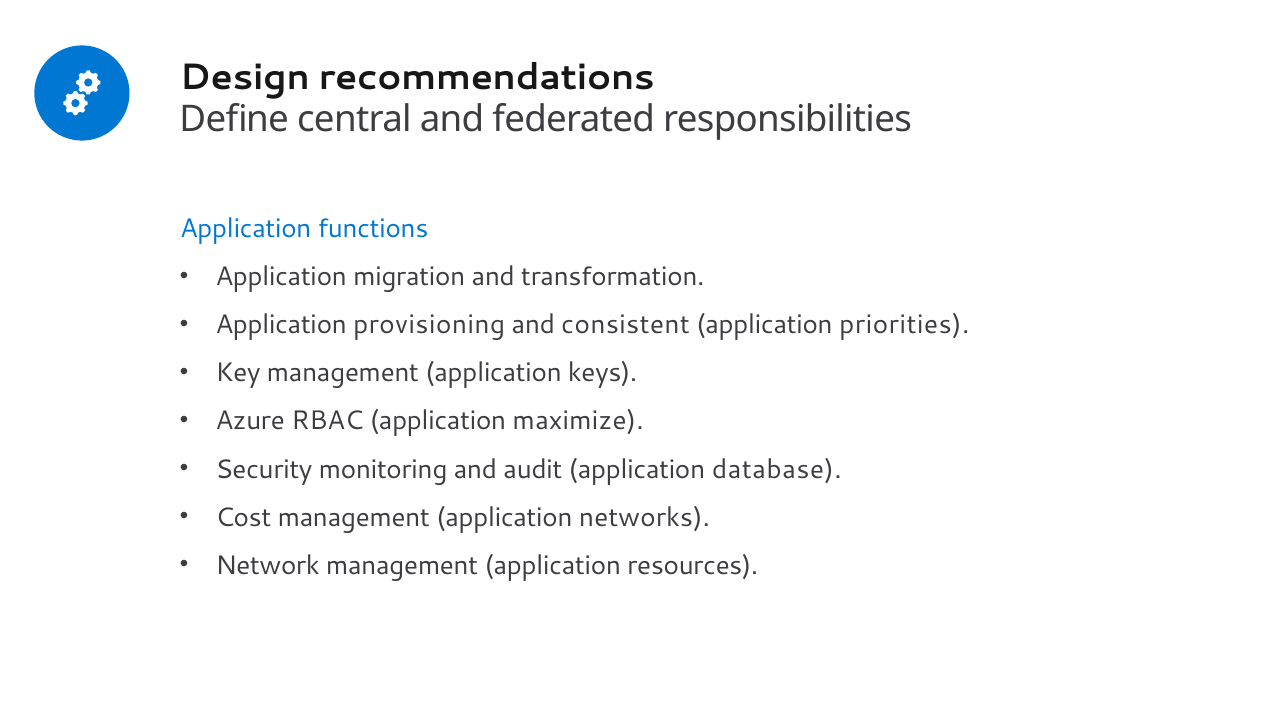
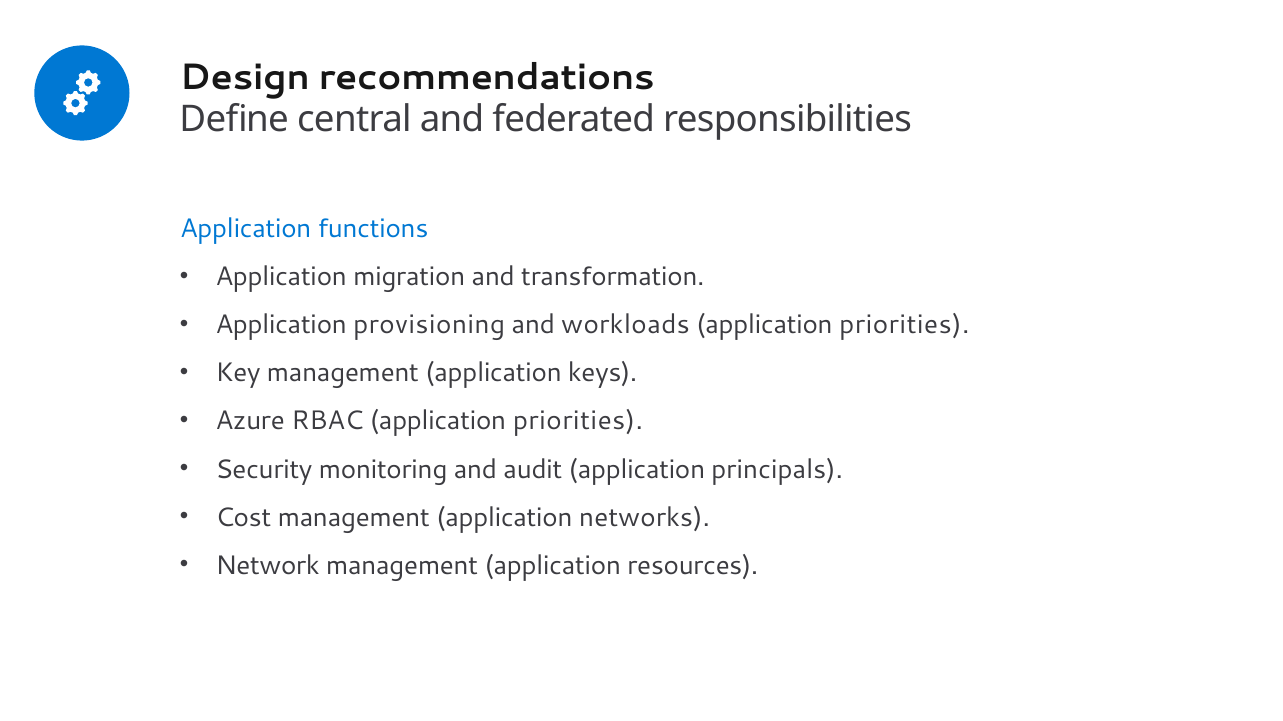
consistent: consistent -> workloads (626, 325)
RBAC application maximize: maximize -> priorities (578, 421)
database: database -> principals (777, 470)
